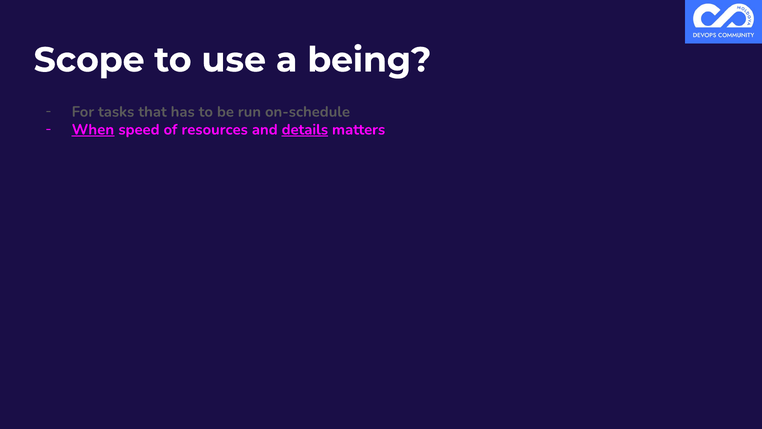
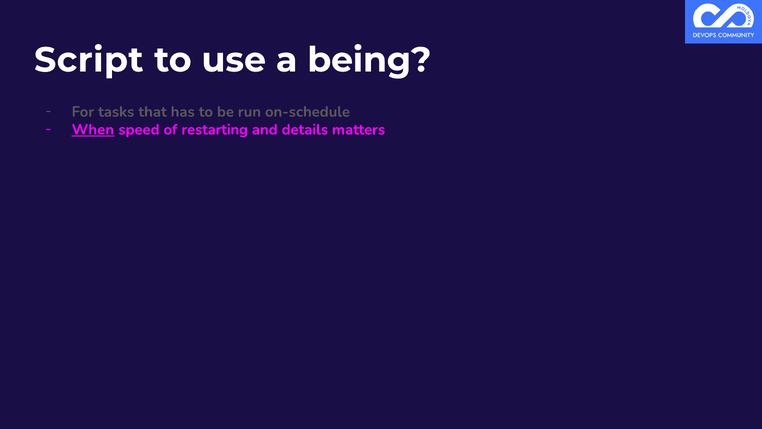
Scope: Scope -> Script (89, 60)
resources: resources -> restarting (215, 129)
details underline: present -> none (305, 129)
